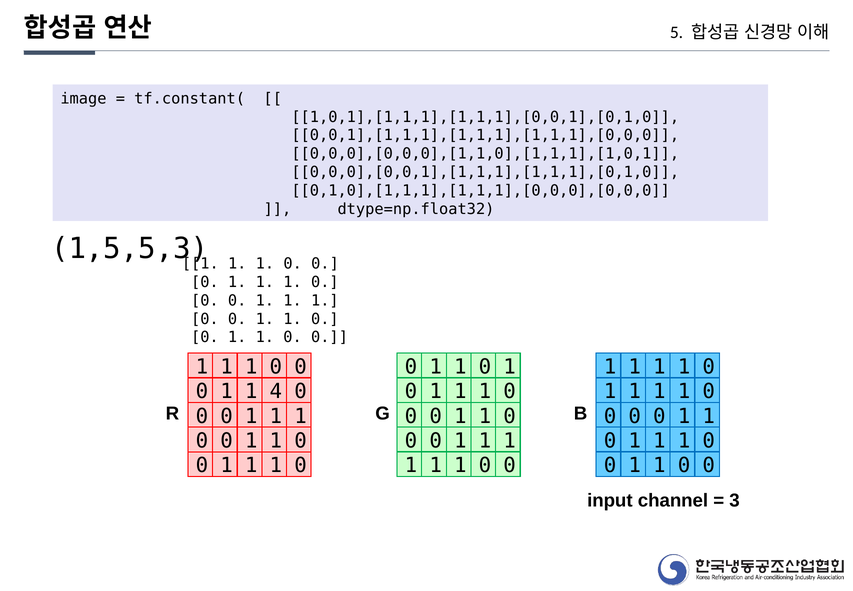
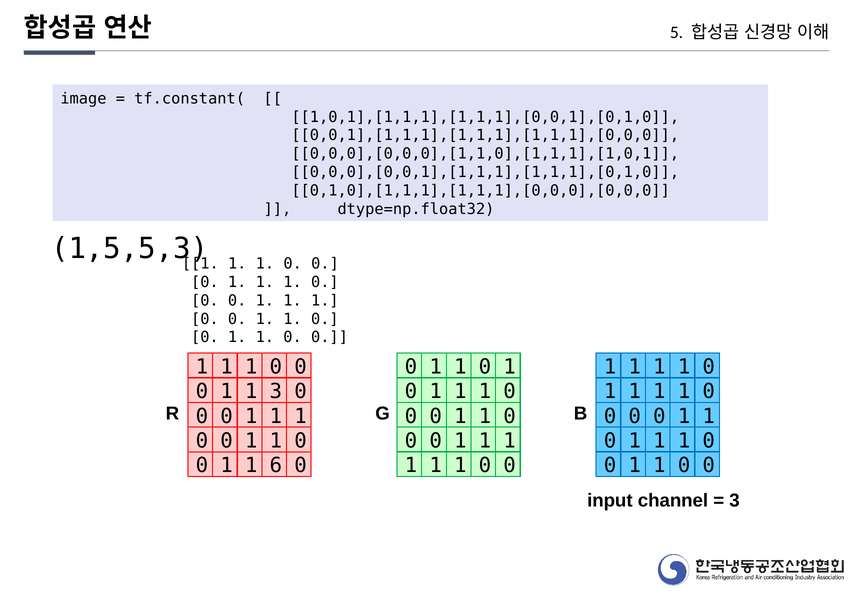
1 4: 4 -> 3 (276, 391)
1: 1 -> 6 (276, 465)
